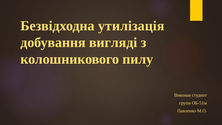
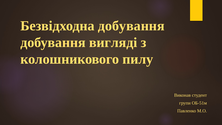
Безвідходна утилізація: утилізація -> добування (131, 26)
